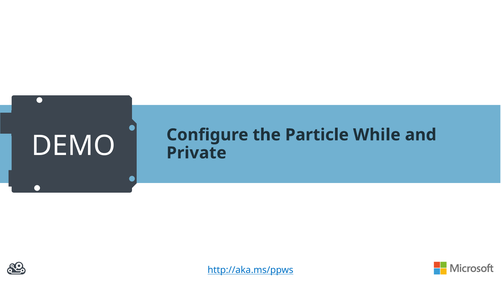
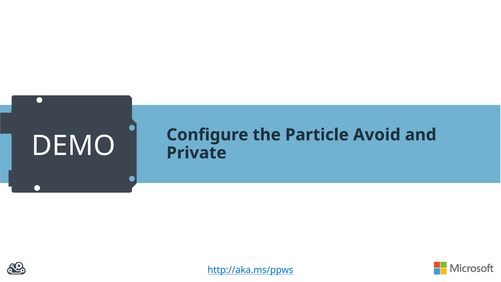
While: While -> Avoid (377, 135)
